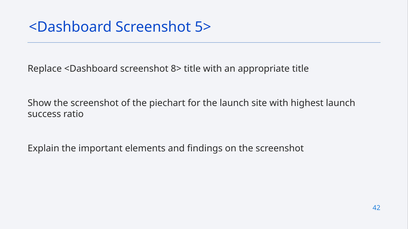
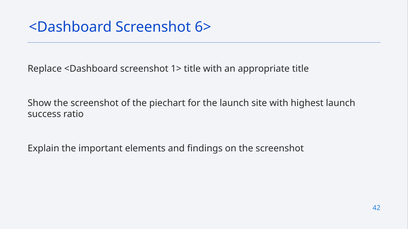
5>: 5> -> 6> (203, 27)
8>: 8> -> 1> (176, 69)
